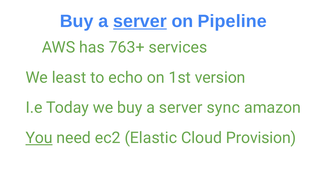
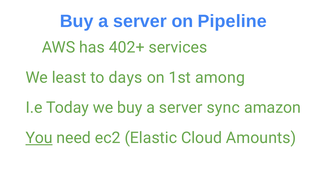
server underline: present -> none (140, 21)
763+: 763+ -> 402+ (127, 47)
echo: echo -> days (126, 78)
version: version -> among (220, 78)
Provision: Provision -> Amounts (261, 138)
